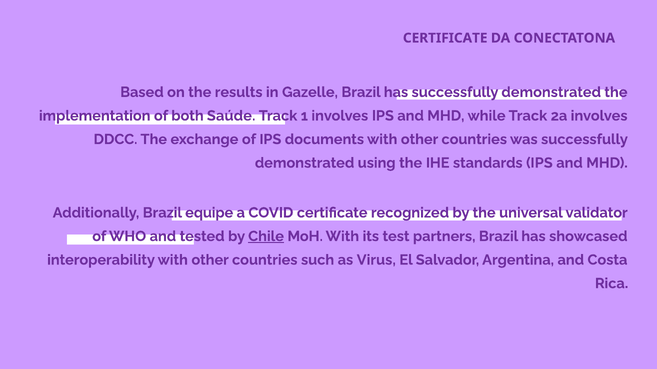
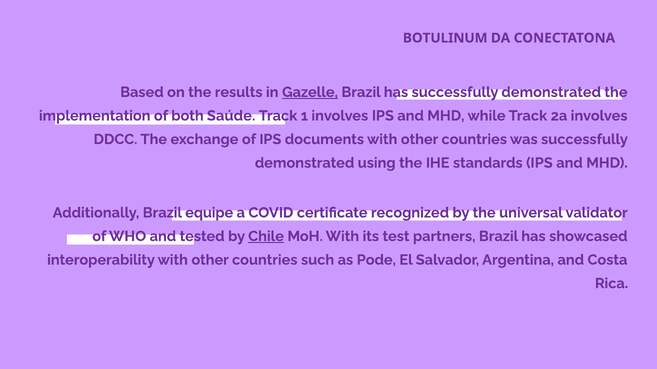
CERTIFICATE: CERTIFICATE -> BOTULINUM (445, 38)
Gazelle underline: none -> present (310, 92)
Virus: Virus -> Pode (376, 260)
